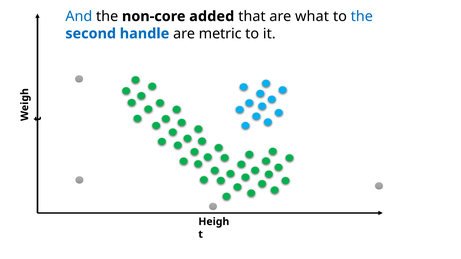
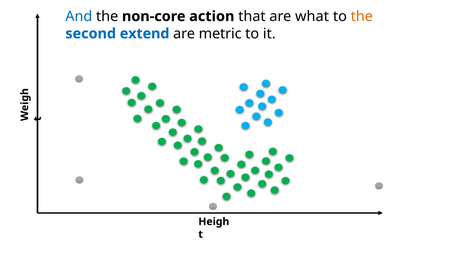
added: added -> action (212, 16)
the colour: blue -> orange (362, 16)
handle: handle -> extend (145, 34)
